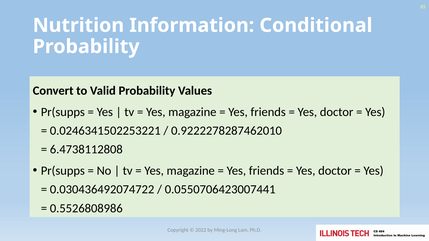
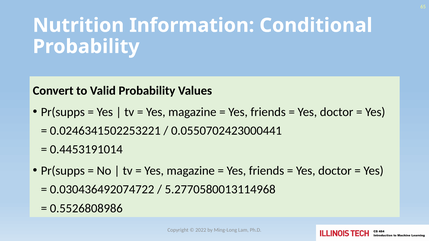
0.9222278287462010: 0.9222278287462010 -> 0.0550702423000441 (227, 131)
6.4738112808: 6.4738112808 -> 0.4453191014 (86, 150)
0.0550706423007441: 0.0550706423007441 -> 5.2770580013114968 (220, 190)
